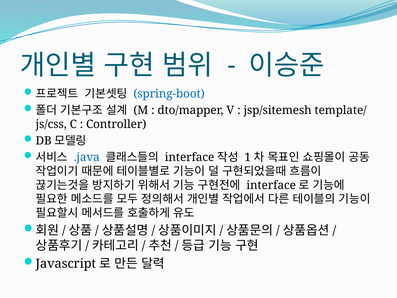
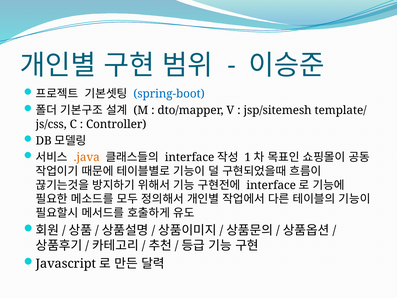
.java colour: blue -> orange (87, 157)
